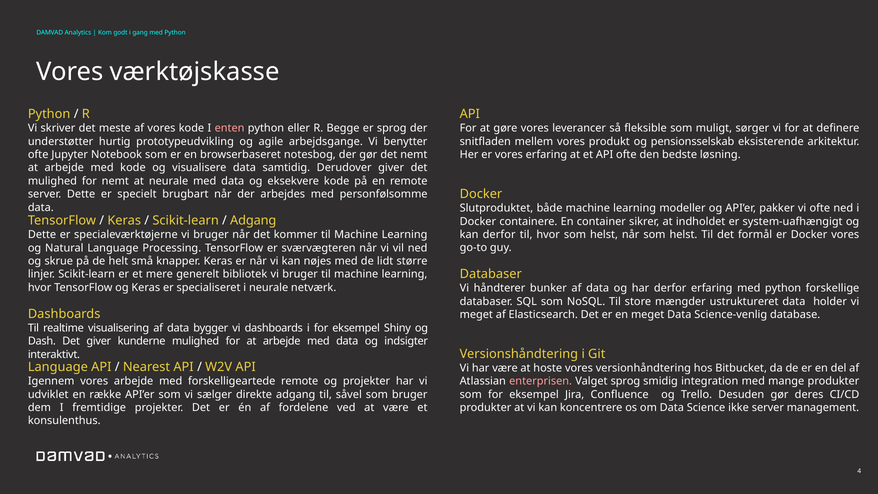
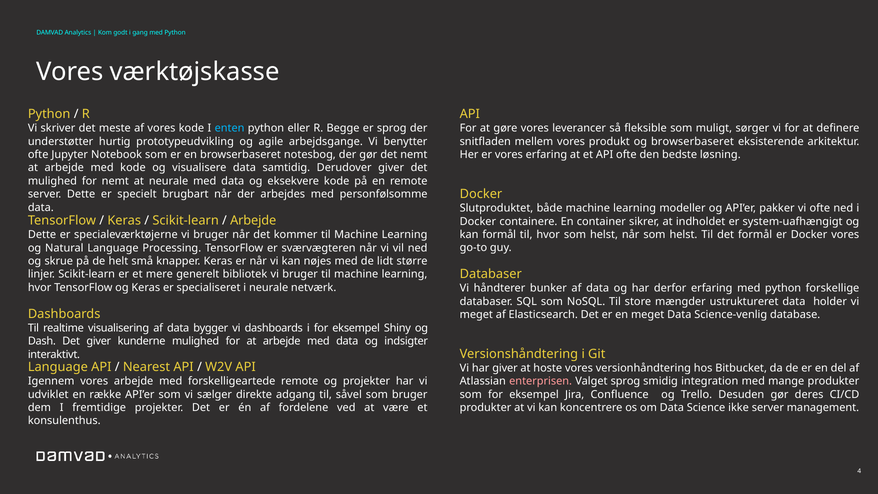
enten colour: pink -> light blue (230, 128)
og pensionsselskab: pensionsselskab -> browserbaseret (692, 141)
Adgang: Adgang -> Arbejde (253, 221)
kan derfor: derfor -> formål (499, 235)
har være: være -> giver (505, 368)
